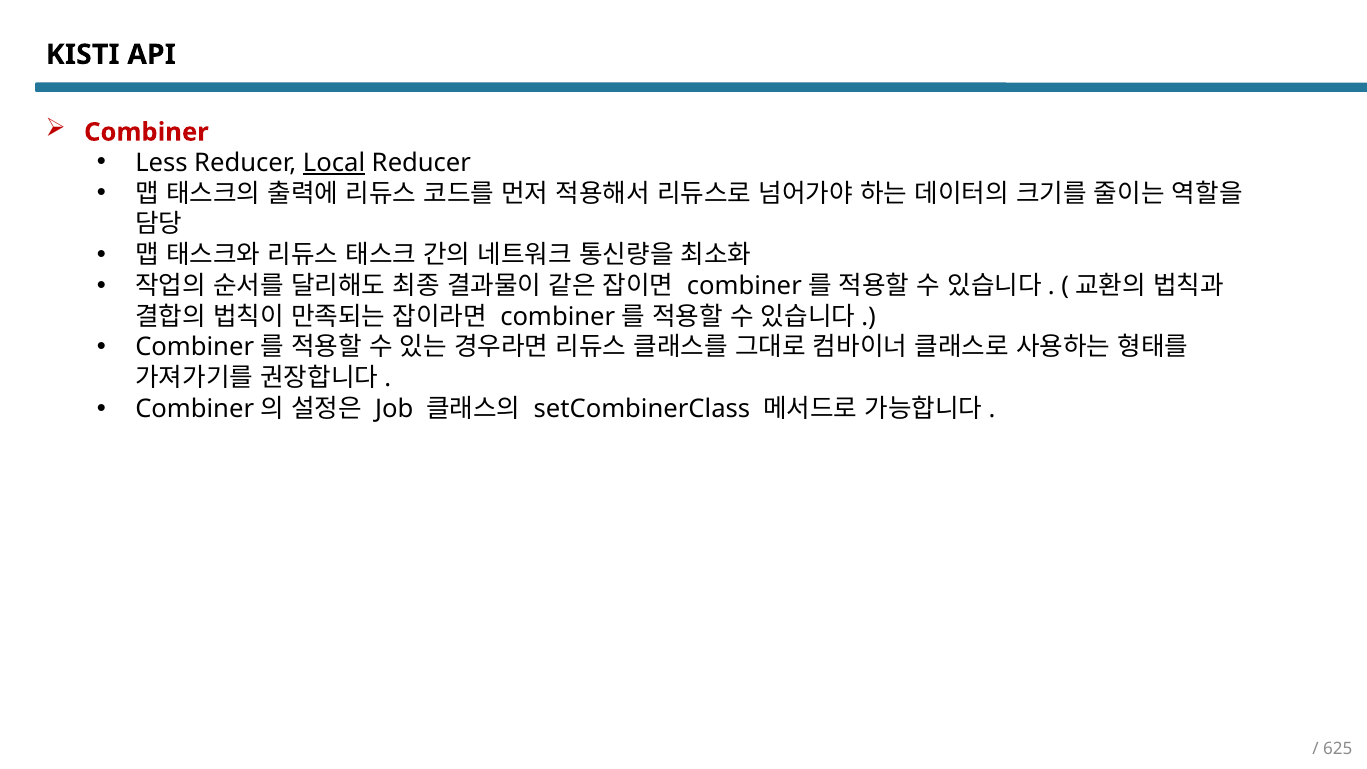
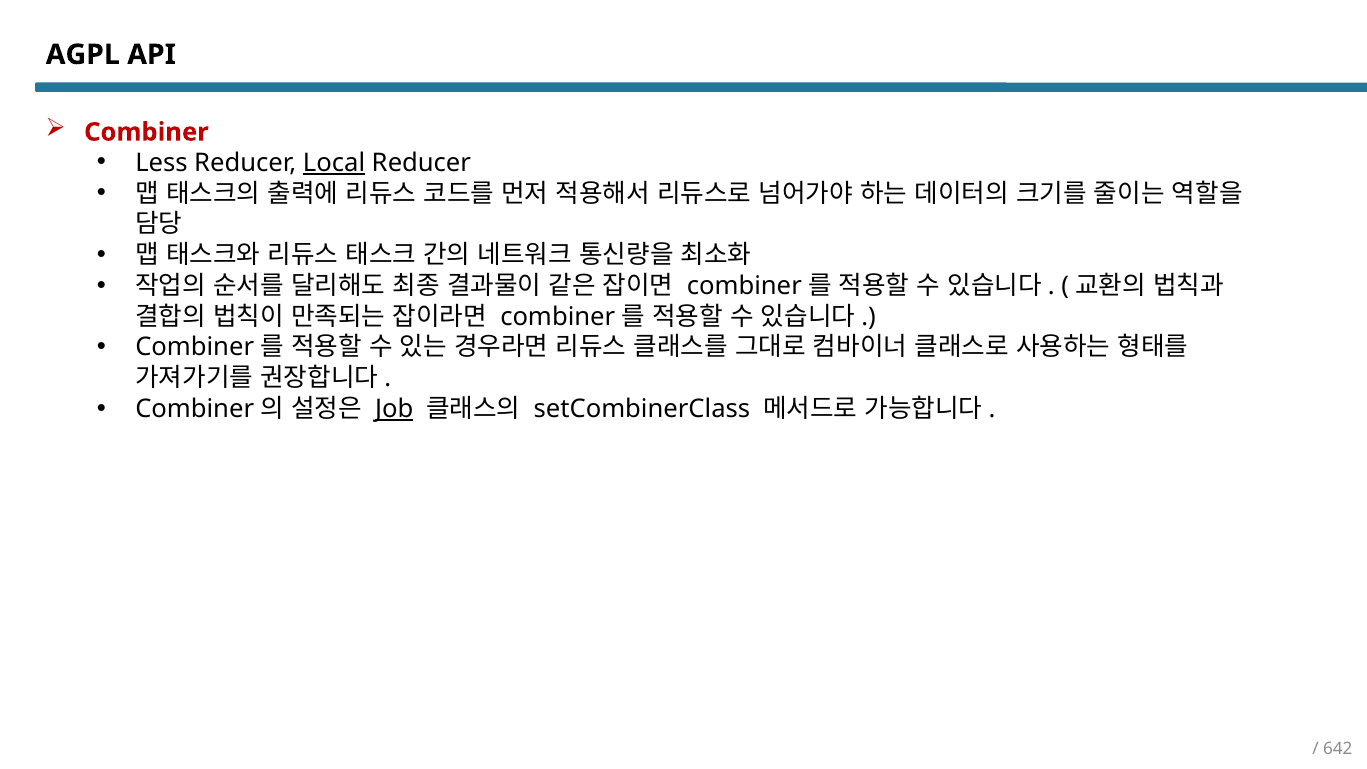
KISTI: KISTI -> AGPL (83, 55)
Job underline: none -> present (394, 409)
625: 625 -> 642 (1338, 749)
